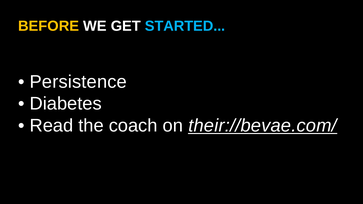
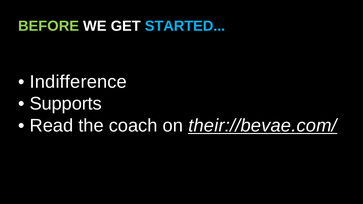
BEFORE colour: yellow -> light green (49, 26)
Persistence: Persistence -> Indifference (78, 82)
Diabetes: Diabetes -> Supports (66, 104)
